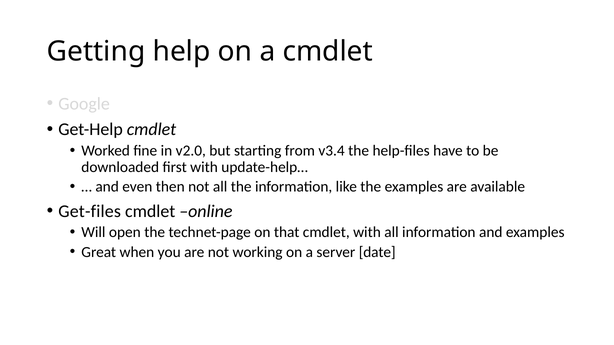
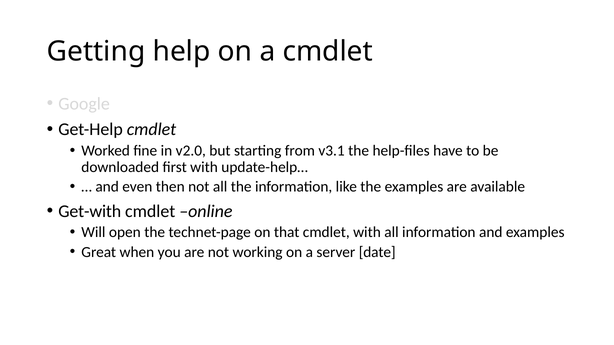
v3.4: v3.4 -> v3.1 (332, 151)
Get-files: Get-files -> Get-with (90, 211)
